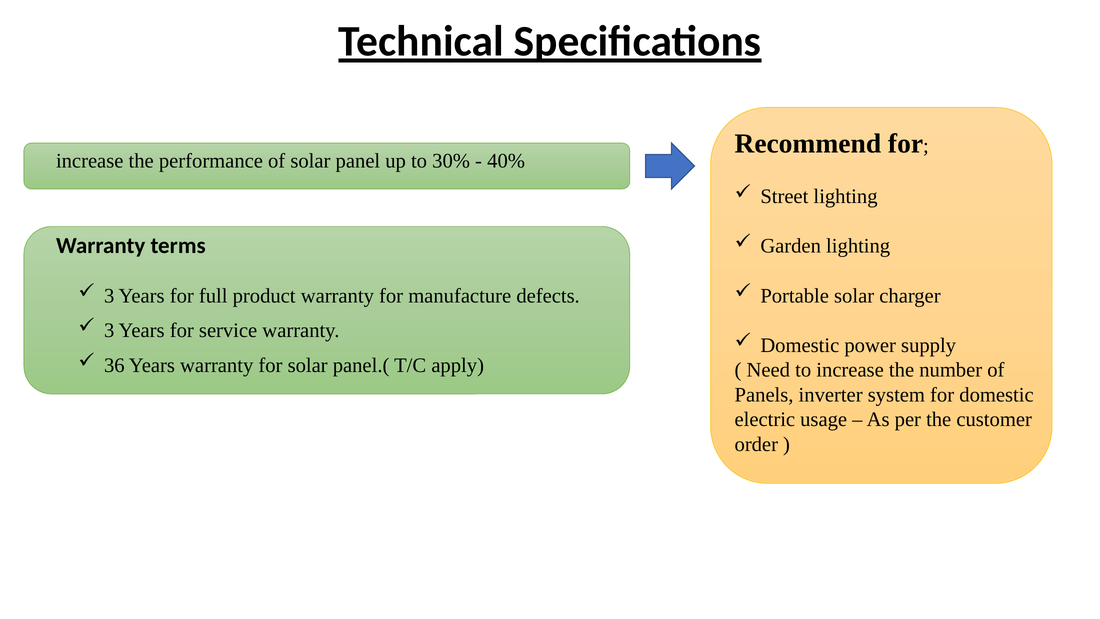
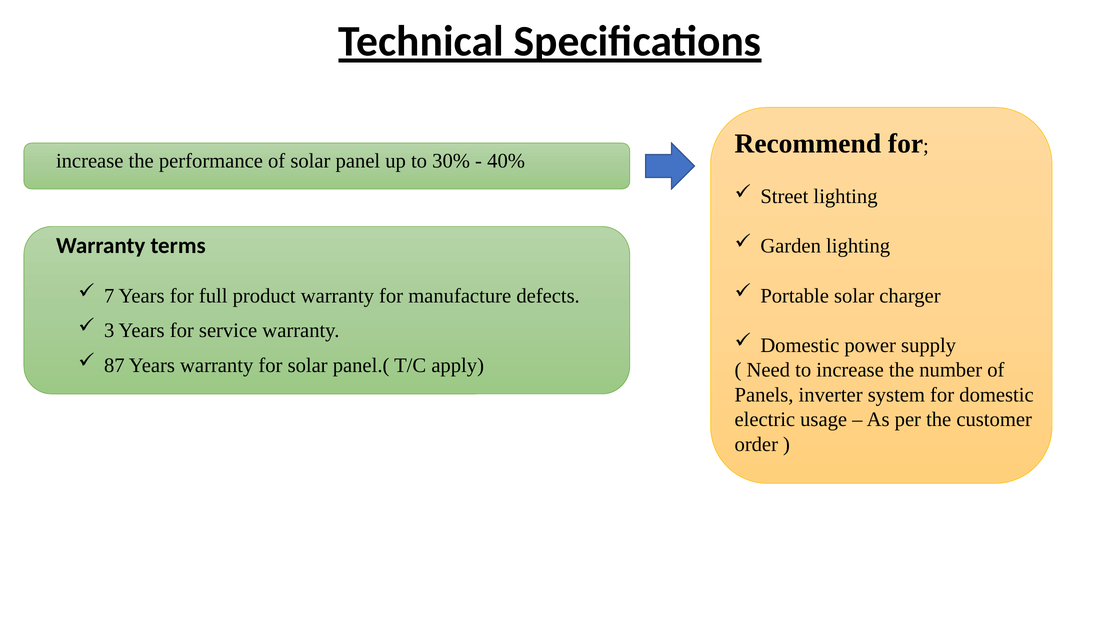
3: 3 -> 7 (109, 296)
36: 36 -> 87 (114, 365)
